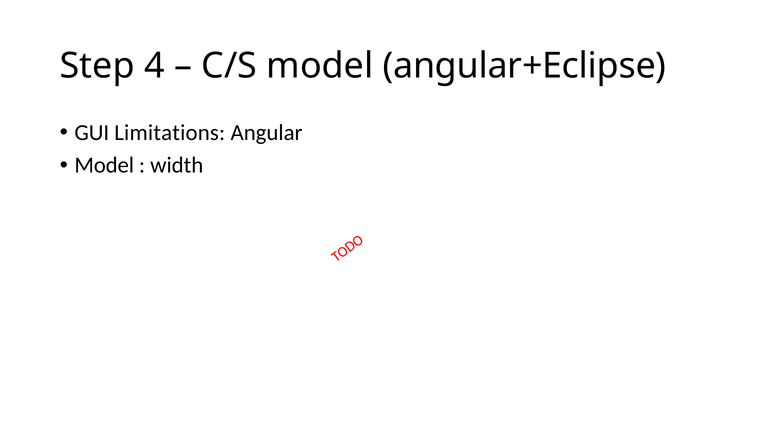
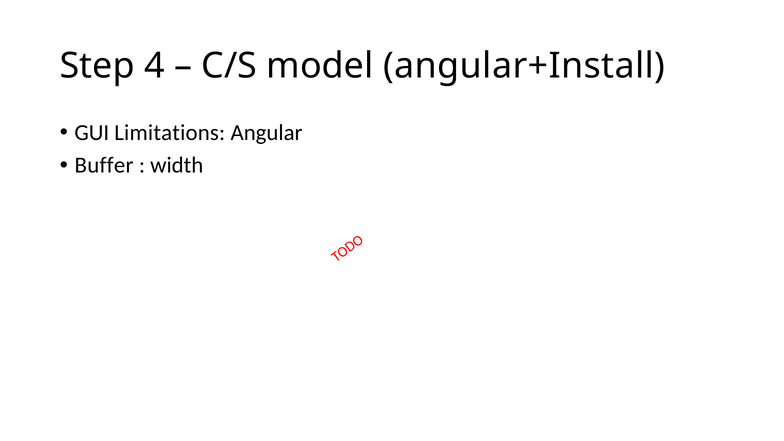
angular+Eclipse: angular+Eclipse -> angular+Install (524, 66)
Model: Model -> Buffer (104, 165)
